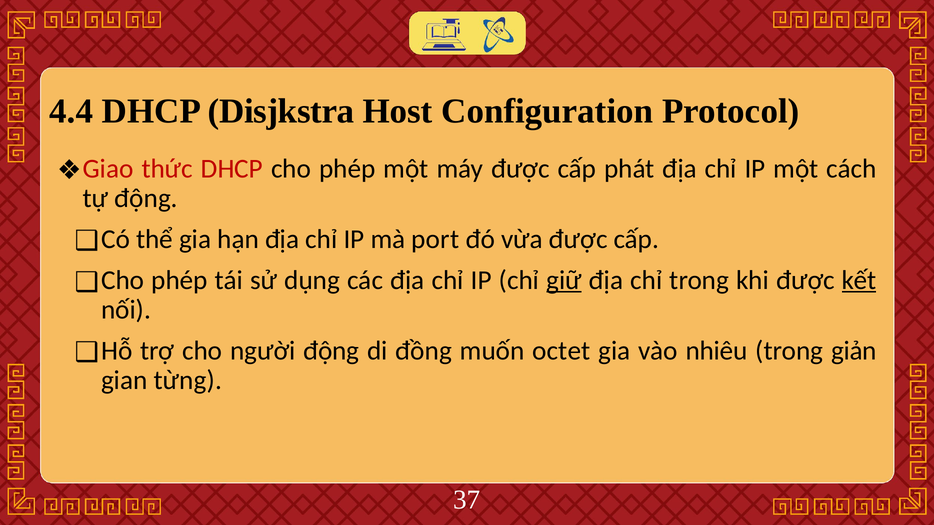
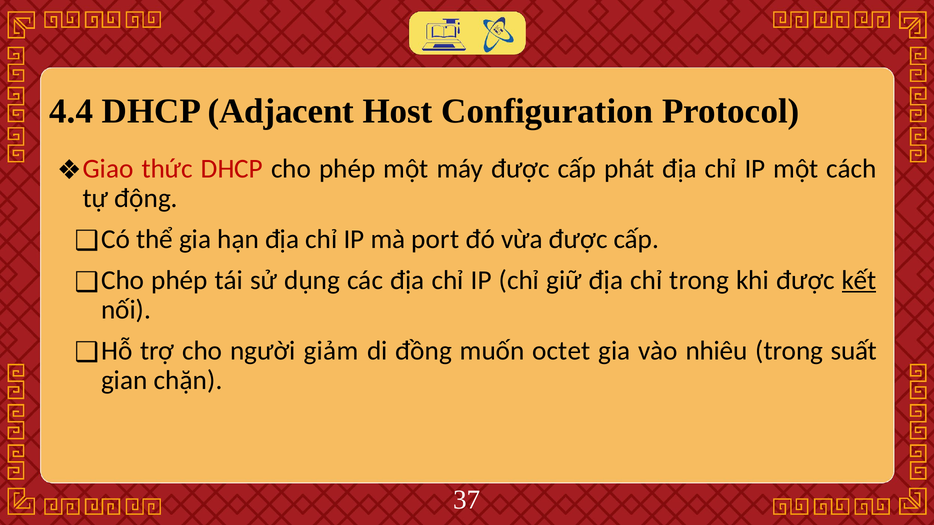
Disjkstra: Disjkstra -> Adjacent (281, 111)
giữ underline: present -> none (564, 280)
người động: động -> giảm (331, 351)
giản: giản -> suất (854, 351)
từng: từng -> chặn (188, 380)
